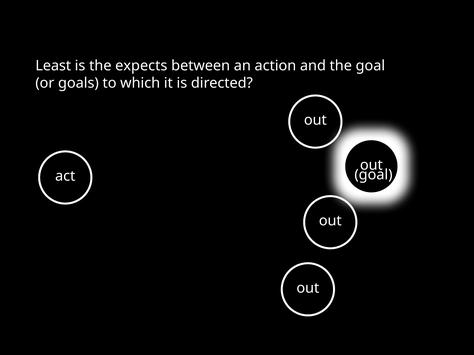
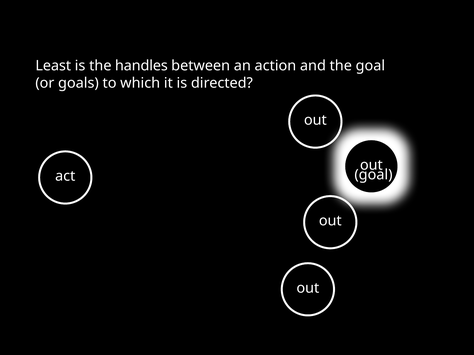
expects: expects -> handles (141, 66)
